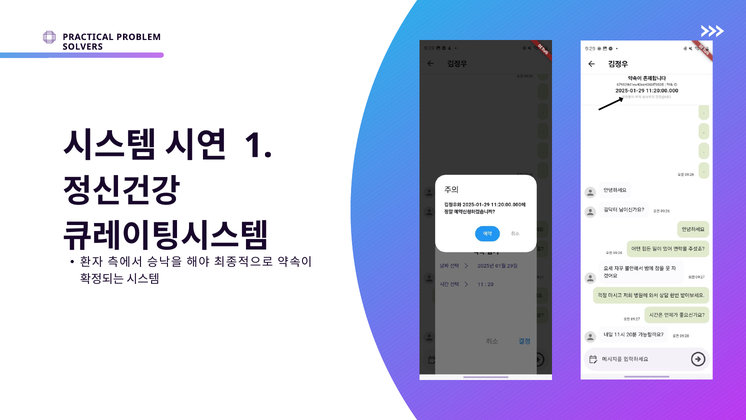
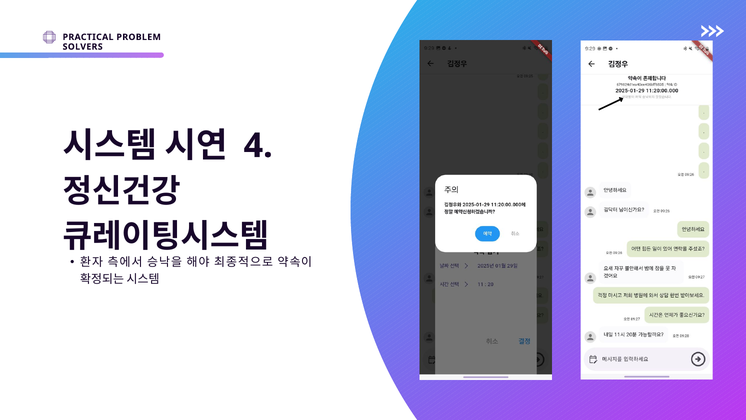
1: 1 -> 4 (258, 146)
